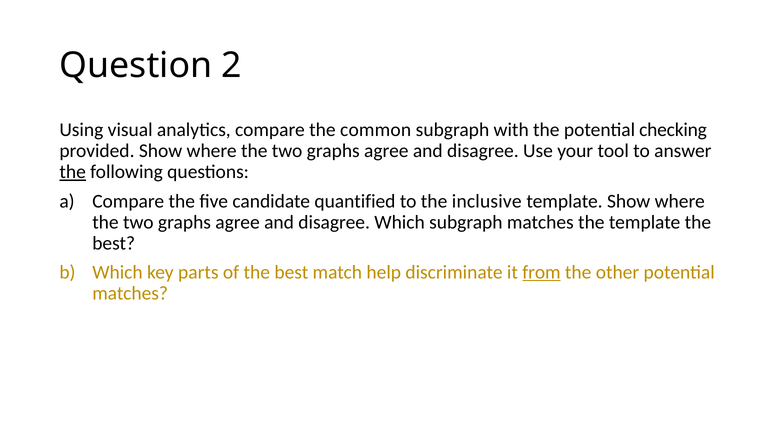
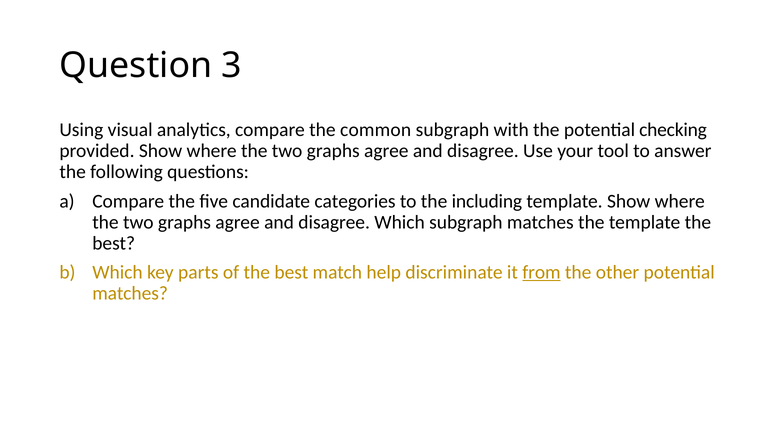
2: 2 -> 3 (232, 65)
the underline: present -> none (73, 172)
quantified: quantified -> categories (355, 201)
inclusive: inclusive -> including (487, 201)
